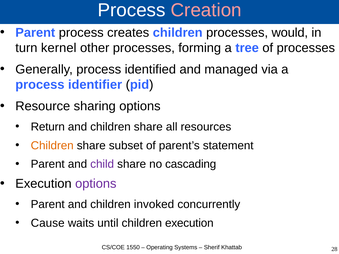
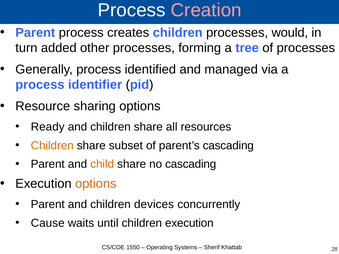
kernel: kernel -> added (59, 48)
Return: Return -> Ready (48, 127)
parent’s statement: statement -> cascading (228, 146)
child colour: purple -> orange (102, 164)
options colour: purple -> orange (96, 184)
invoked: invoked -> devices (154, 204)
